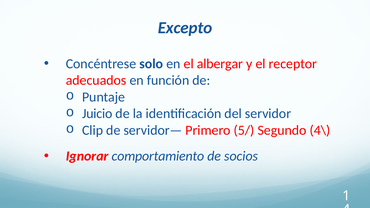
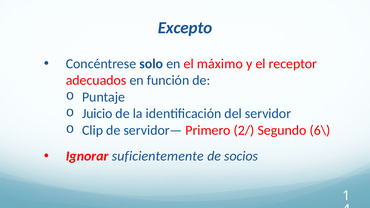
albergar: albergar -> máximo (220, 64)
5/: 5/ -> 2/ (244, 130)
4\: 4\ -> 6\ (320, 130)
comportamiento: comportamiento -> suficientemente (158, 156)
